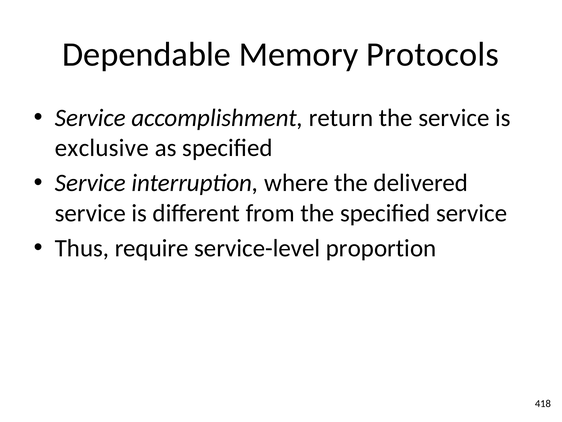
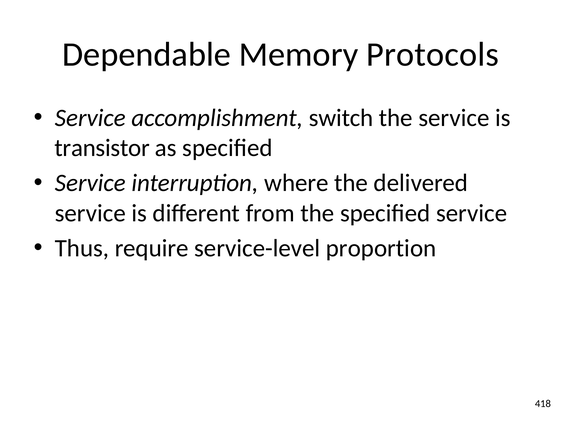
return: return -> switch (341, 118)
exclusive: exclusive -> transistor (102, 148)
